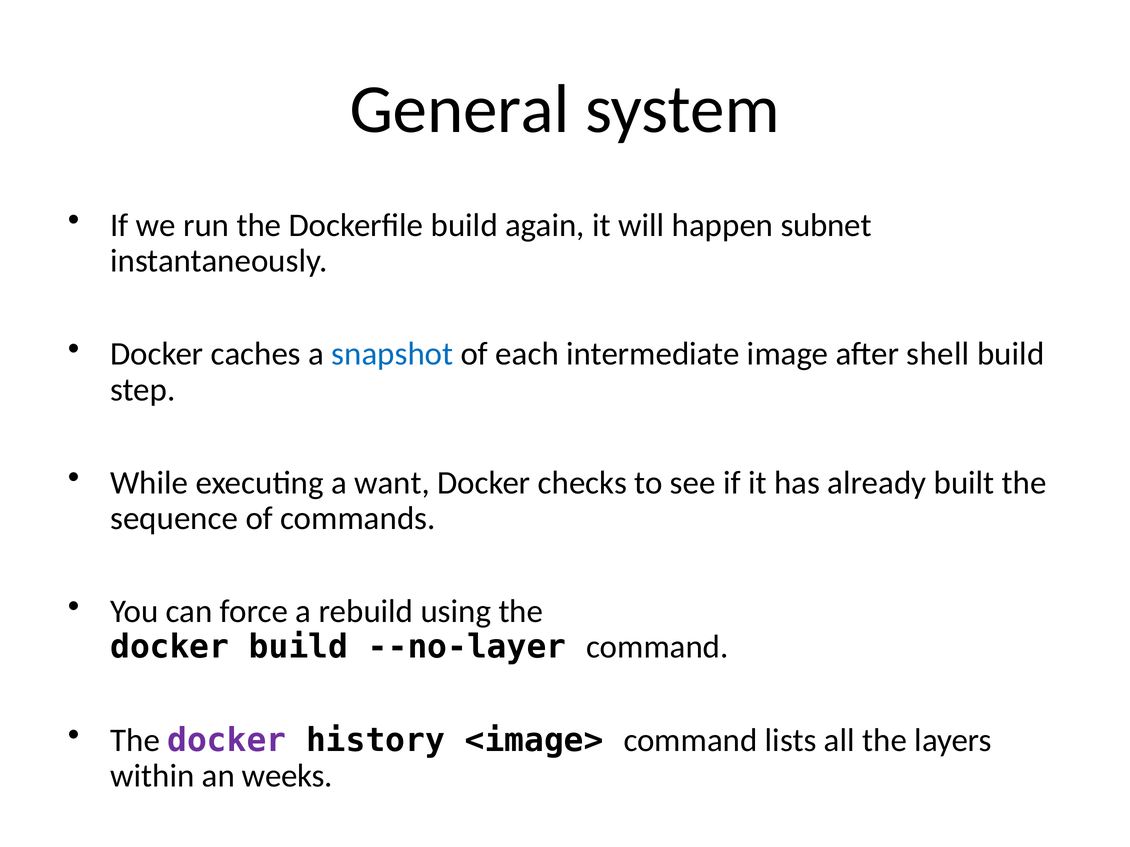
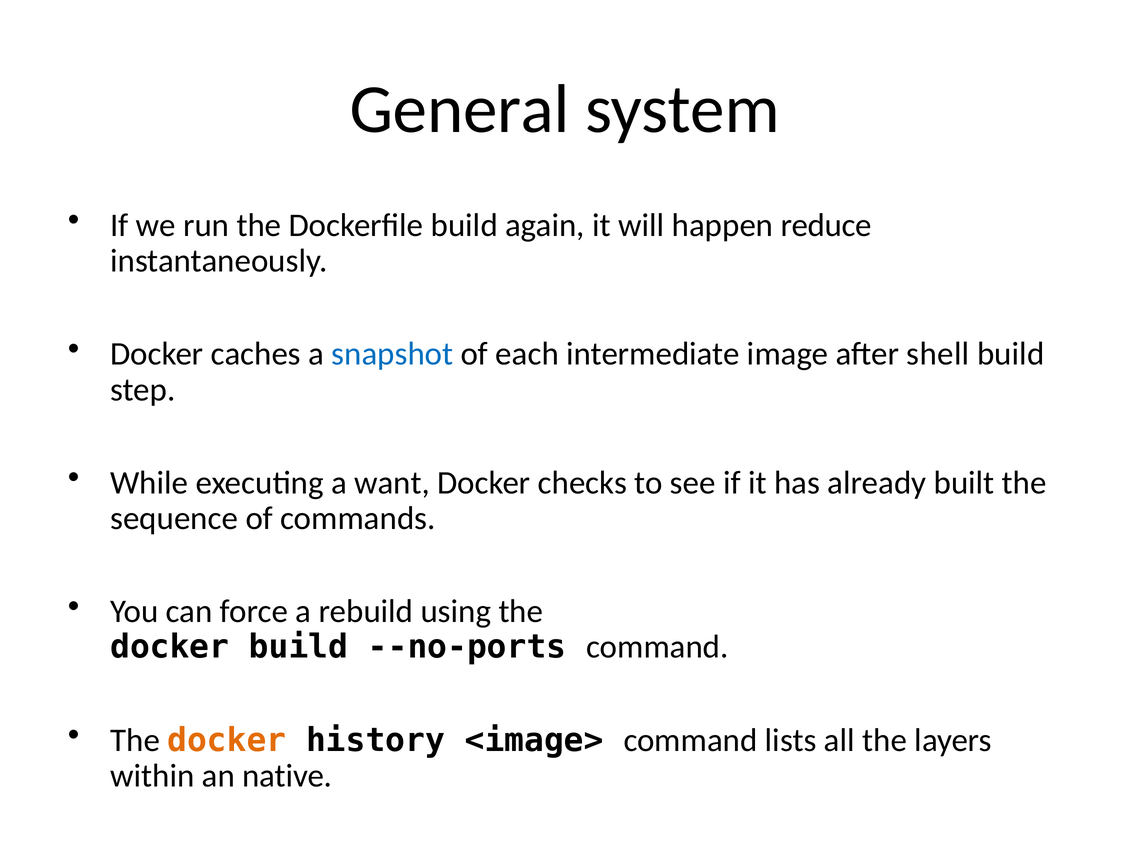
subnet: subnet -> reduce (826, 225)
--no-layer: --no-layer -> --no-ports (467, 647)
docker colour: purple -> orange (227, 741)
weeks: weeks -> native (287, 776)
